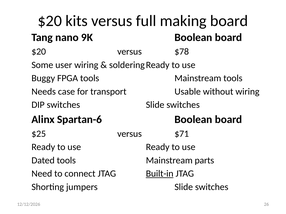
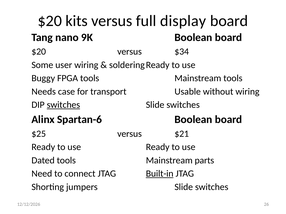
making: making -> display (183, 21)
$78: $78 -> $34 (182, 52)
switches underline: none -> present (63, 105)
$71: $71 -> $21 (182, 134)
